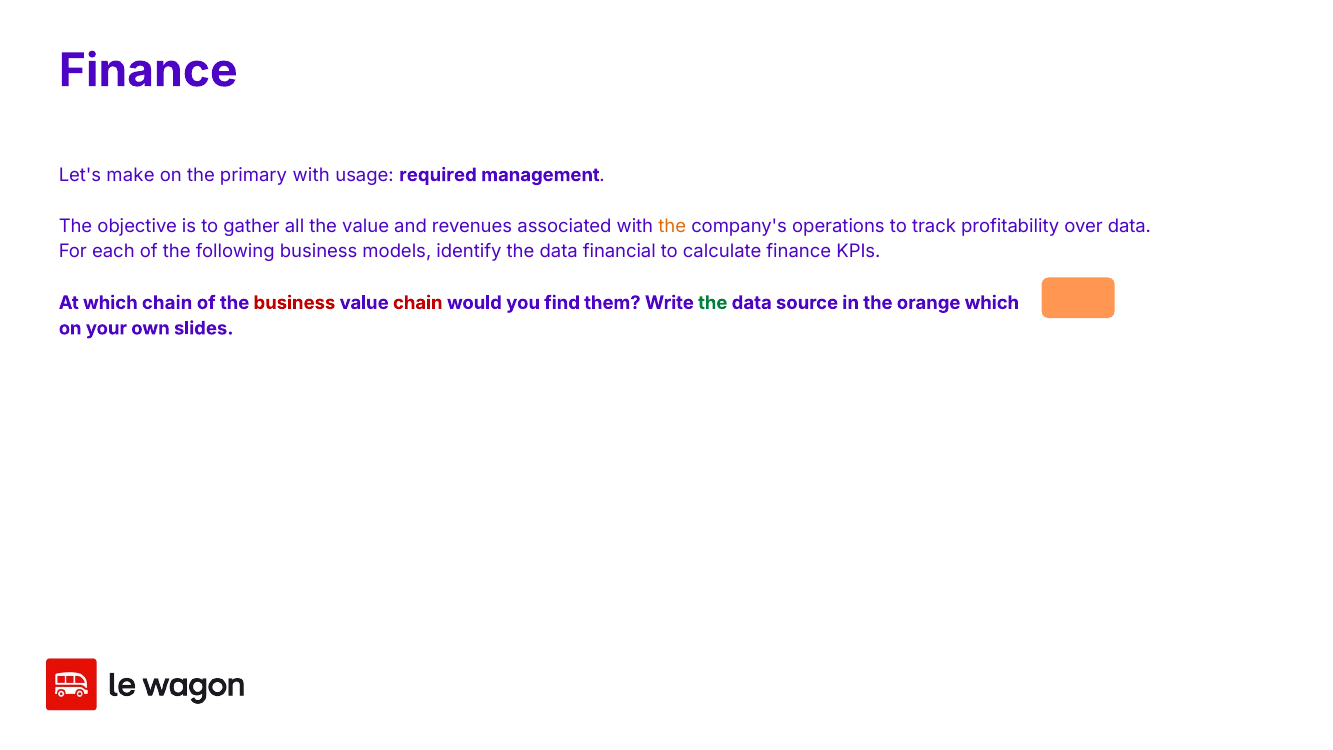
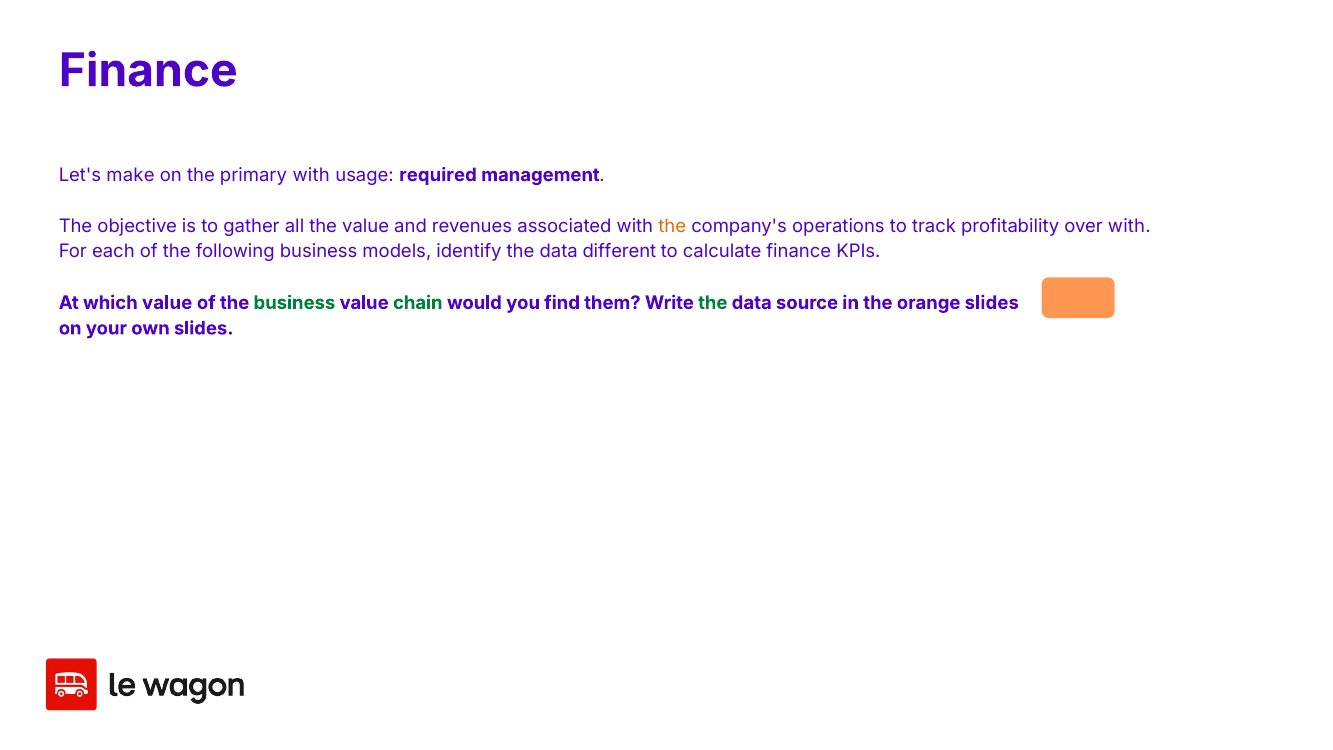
over data: data -> with (1129, 226)
financial: financial -> different (619, 252)
which chain: chain -> value (167, 303)
business colour: red -> green (294, 303)
chain colour: red -> green (418, 303)
orange which: which -> slides (992, 303)
